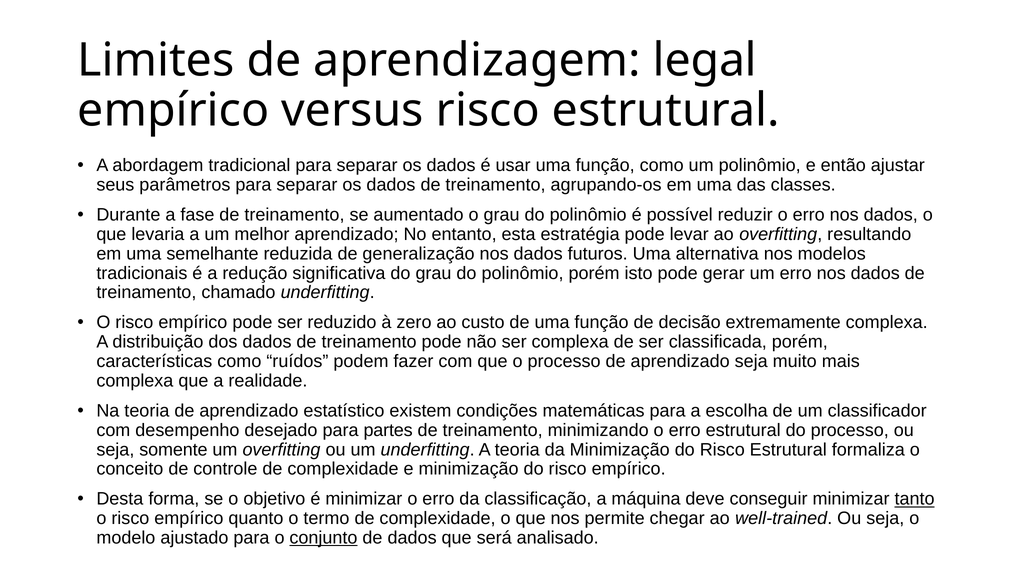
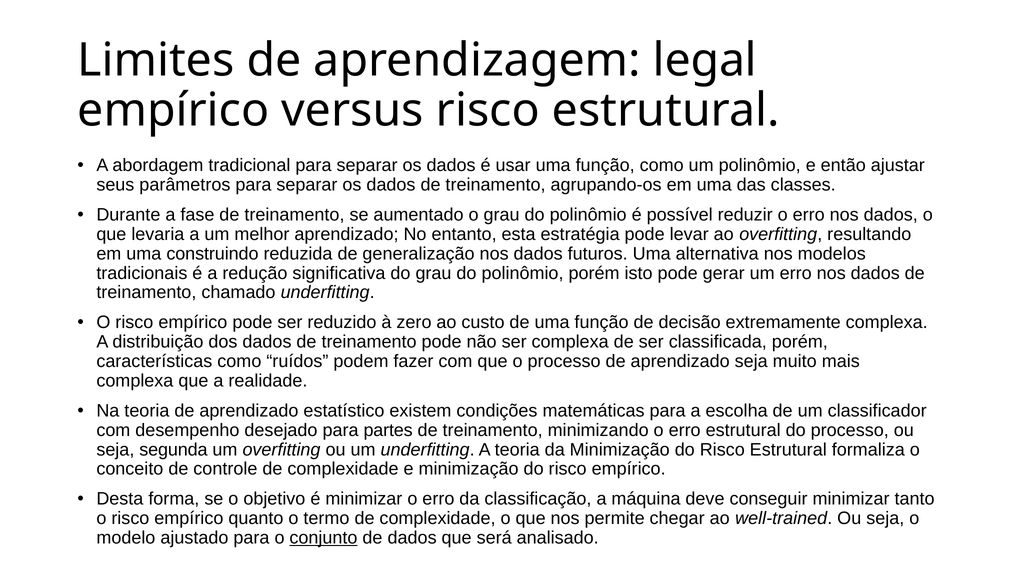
semelhante: semelhante -> construindo (212, 254)
somente: somente -> segunda (173, 450)
tanto underline: present -> none (915, 499)
